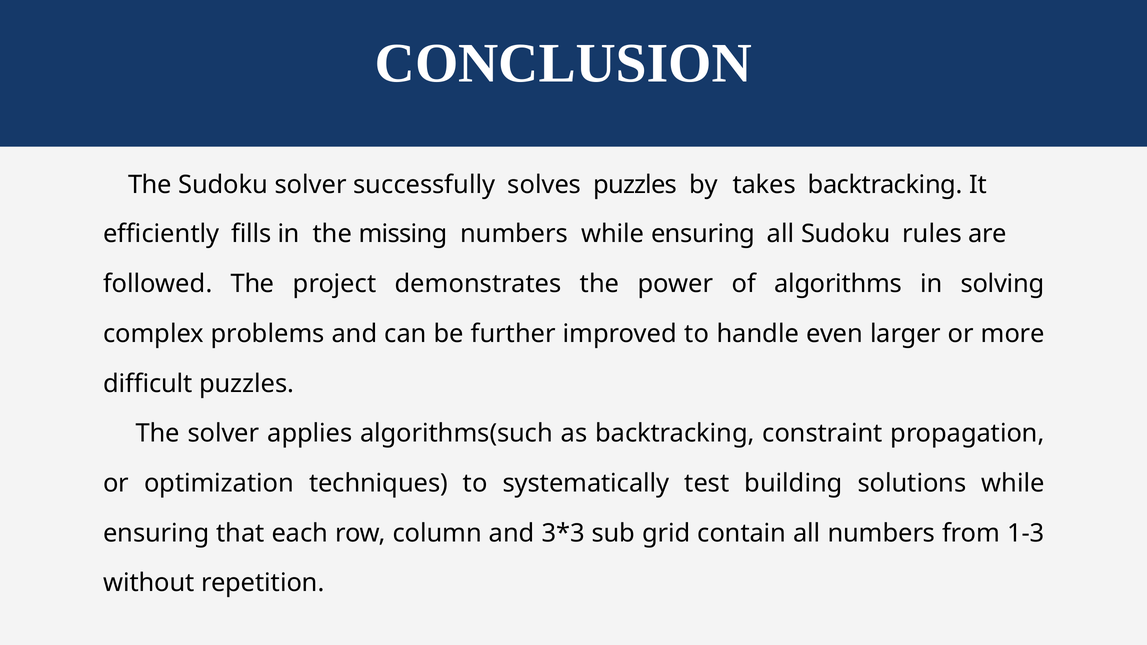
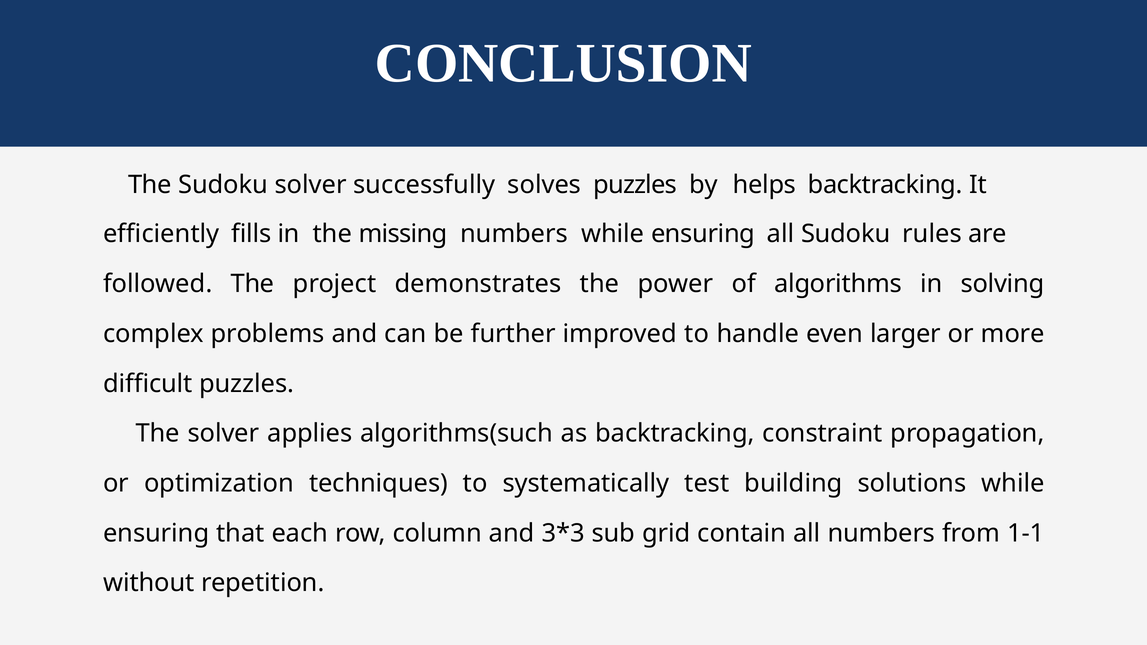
takes: takes -> helps (764, 185)
1-3: 1-3 -> 1-1 (1026, 533)
